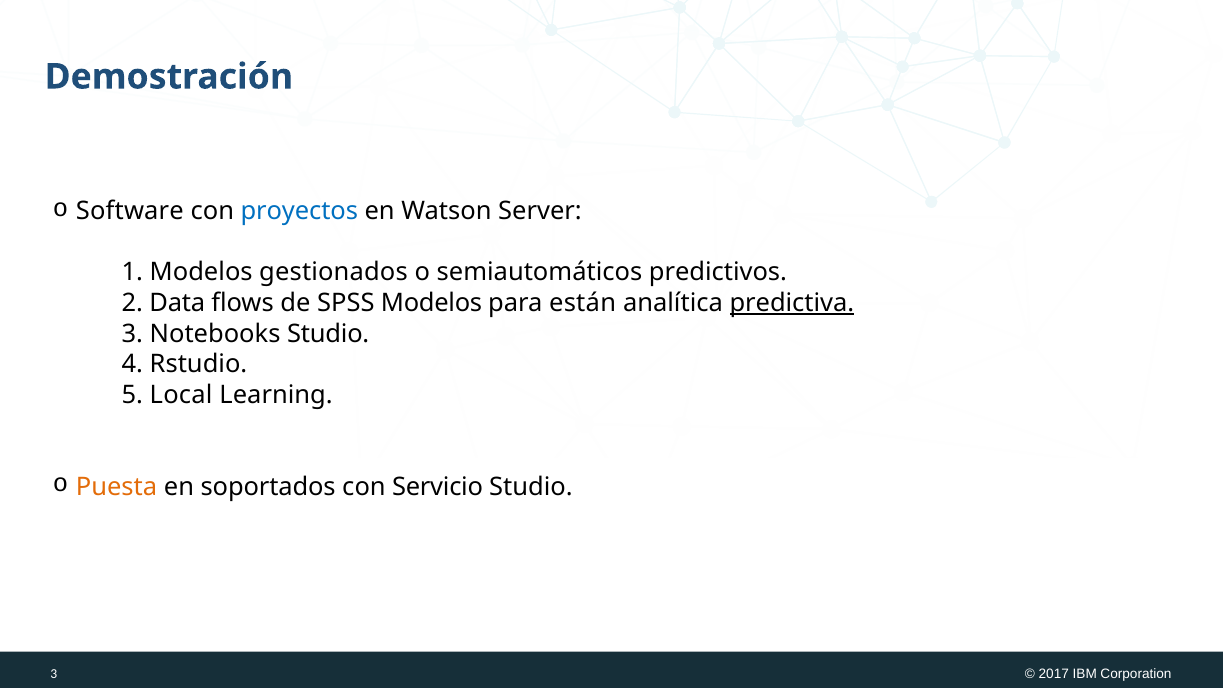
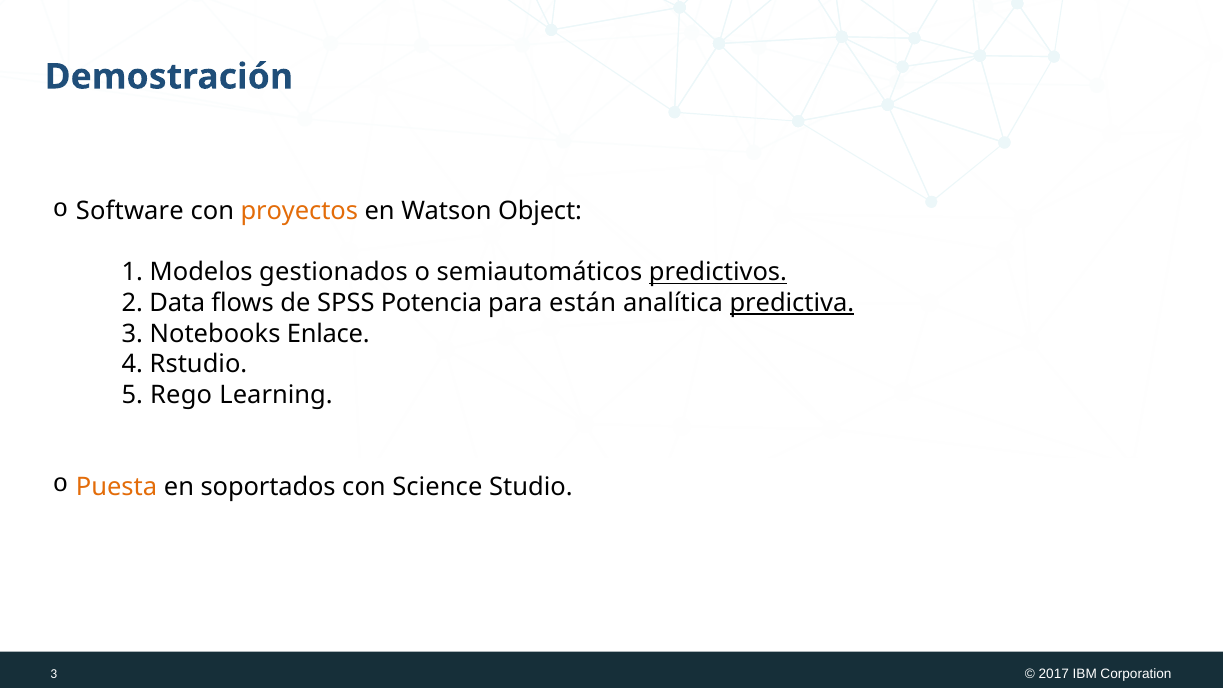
proyectos colour: blue -> orange (299, 211)
Server: Server -> Object (540, 211)
predictivos underline: none -> present (718, 273)
SPSS Modelos: Modelos -> Potencia (432, 303)
Notebooks Studio: Studio -> Enlace (328, 334)
Local: Local -> Rego (181, 395)
Servicio: Servicio -> Science (437, 487)
